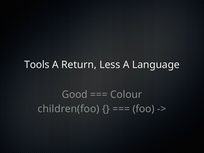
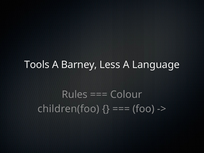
Return: Return -> Barney (79, 65)
Good: Good -> Rules (75, 95)
